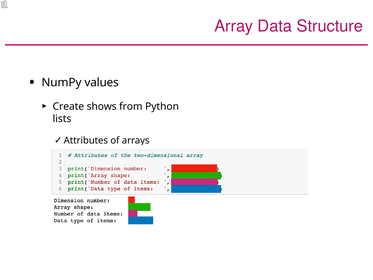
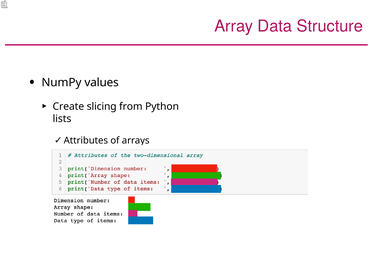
shows: shows -> slicing (102, 106)
